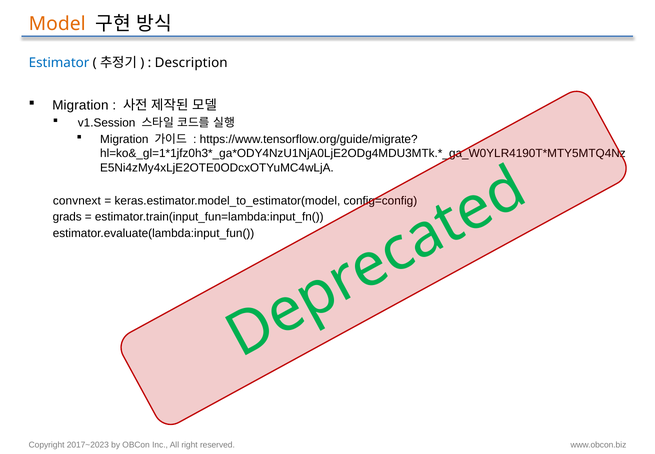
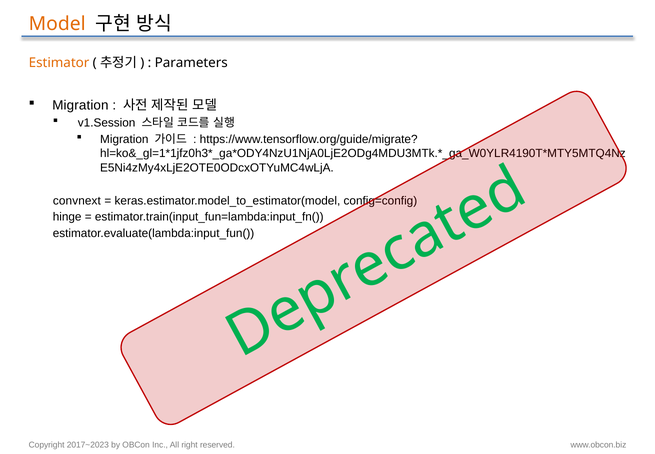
Estimator colour: blue -> orange (59, 63)
Description: Description -> Parameters (191, 63)
grads: grads -> hinge (67, 217)
